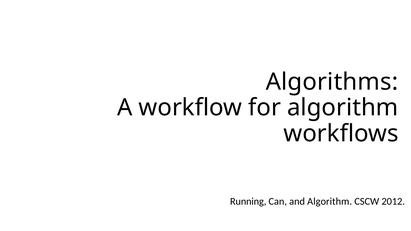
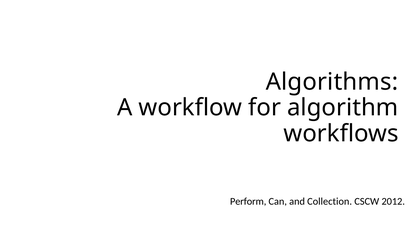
Running: Running -> Perform (248, 202)
and Algorithm: Algorithm -> Collection (330, 202)
